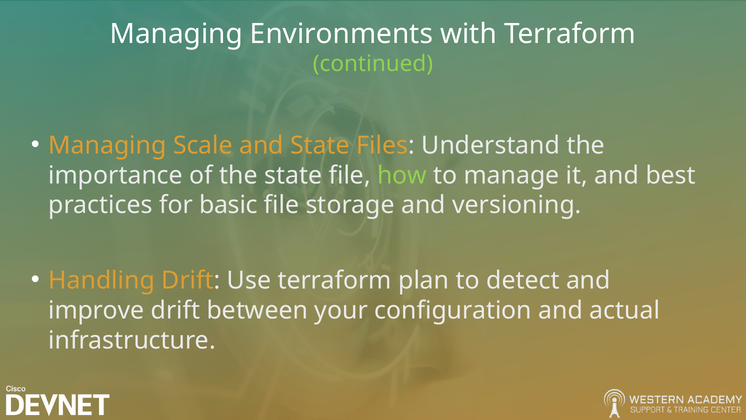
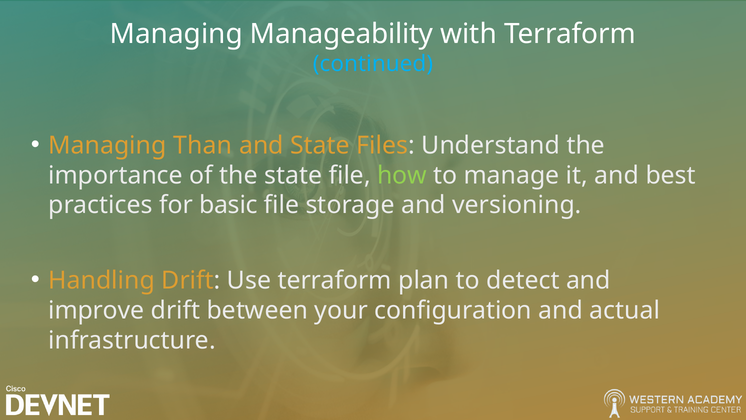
Environments: Environments -> Manageability (342, 34)
continued colour: light green -> light blue (373, 64)
Scale: Scale -> Than (203, 145)
